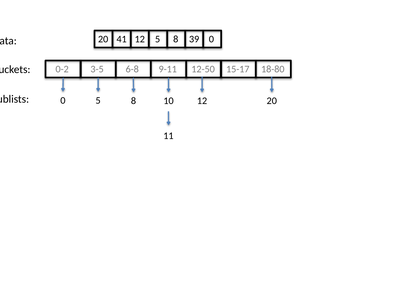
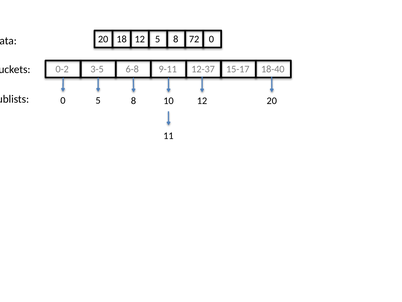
41: 41 -> 18 (122, 39)
39: 39 -> 72 (194, 39)
12-50: 12-50 -> 12-37 (203, 69)
18-80: 18-80 -> 18-40 (273, 69)
